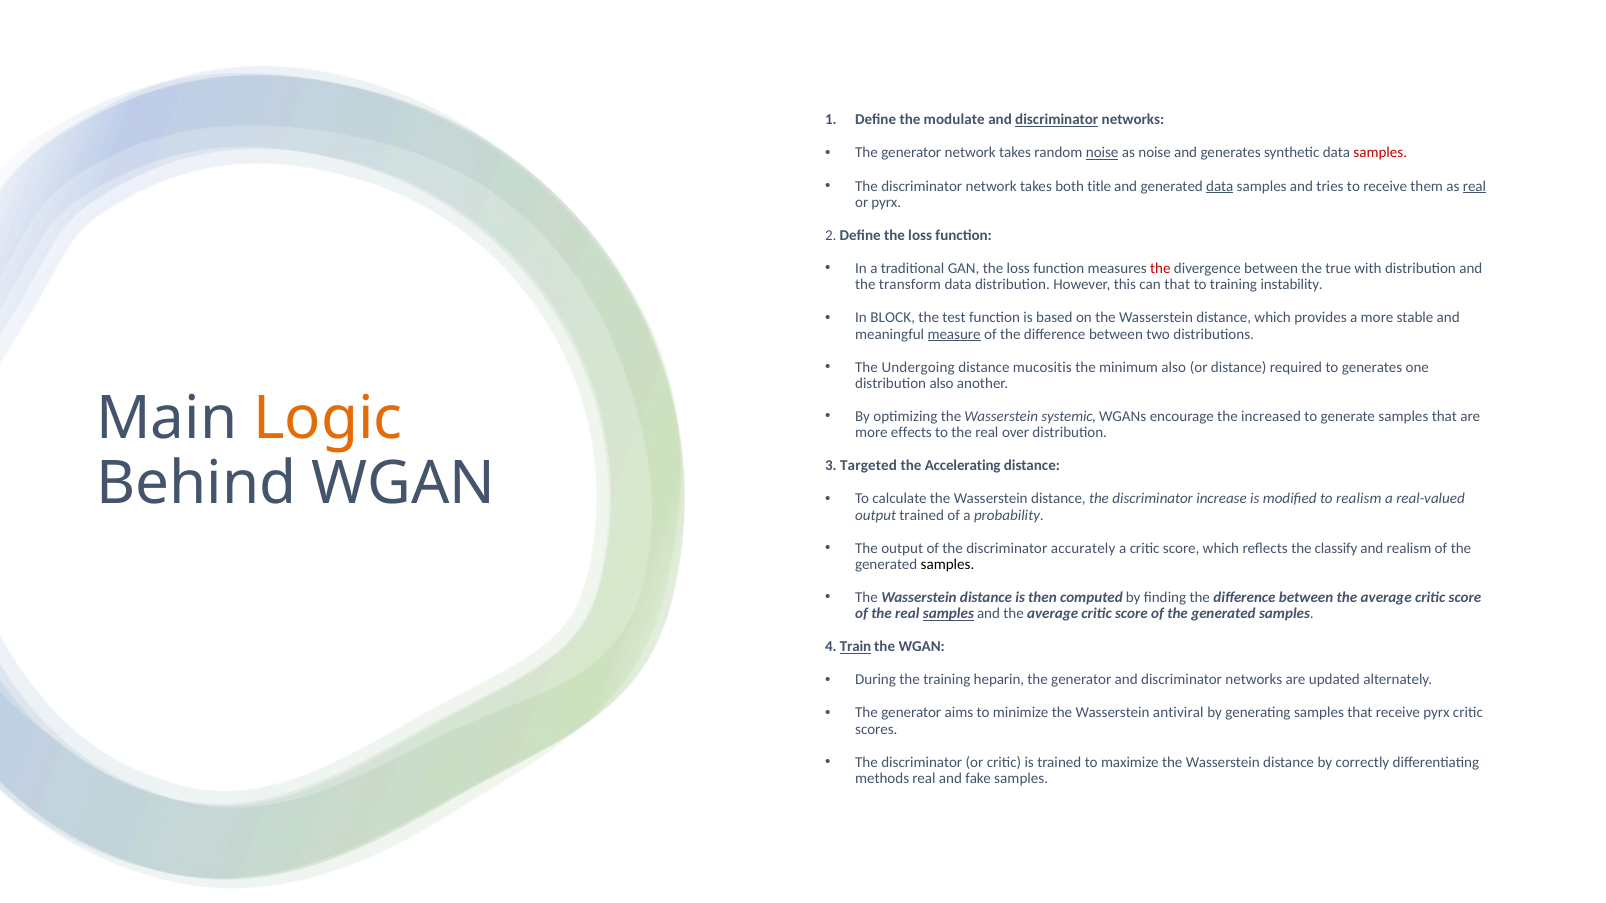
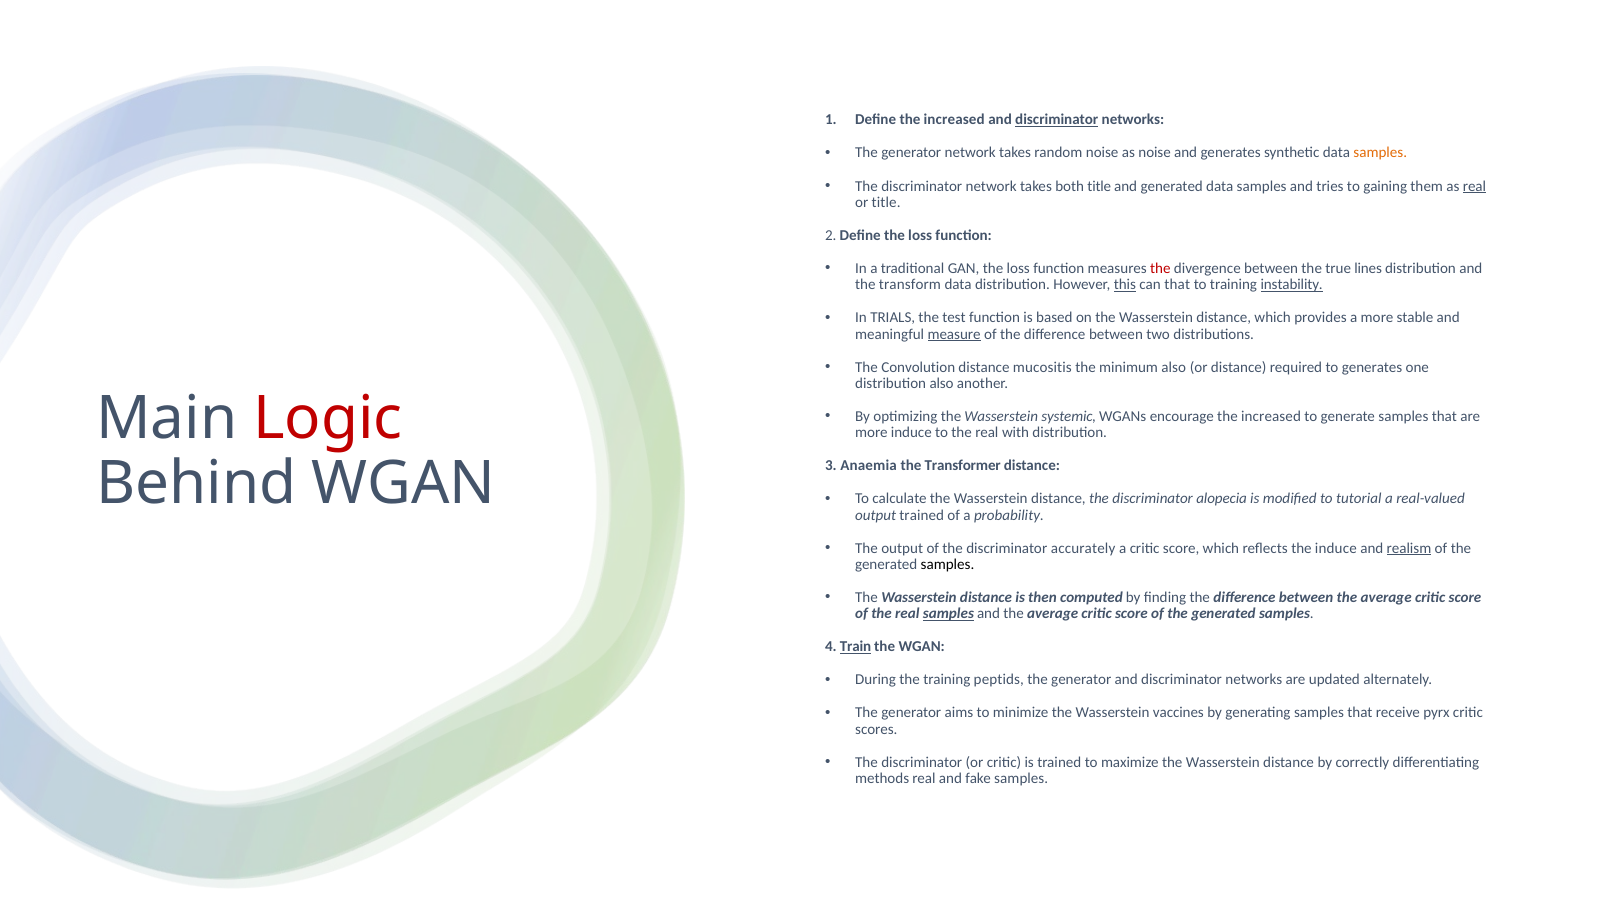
Define the modulate: modulate -> increased (954, 120)
noise underline: present -> none (1102, 153)
samples colour: red -> orange (1380, 153)
data underline: present -> none (1220, 186)
to receive: receive -> gaining (1385, 186)
or pyrx: pyrx -> title (886, 202)
with: with -> lines (1368, 269)
this underline: none -> present (1125, 285)
instability underline: none -> present (1292, 285)
BLOCK: BLOCK -> TRIALS (893, 318)
Undergoing: Undergoing -> Convolution (918, 367)
Logic colour: orange -> red (328, 419)
more effects: effects -> induce (911, 433)
over: over -> with (1016, 433)
Targeted: Targeted -> Anaemia (869, 466)
Accelerating: Accelerating -> Transformer (963, 466)
increase: increase -> alopecia (1222, 499)
to realism: realism -> tutorial (1359, 499)
the classify: classify -> induce (1336, 548)
realism underline: none -> present (1409, 548)
heparin: heparin -> peptids (999, 680)
antiviral: antiviral -> vaccines (1178, 713)
